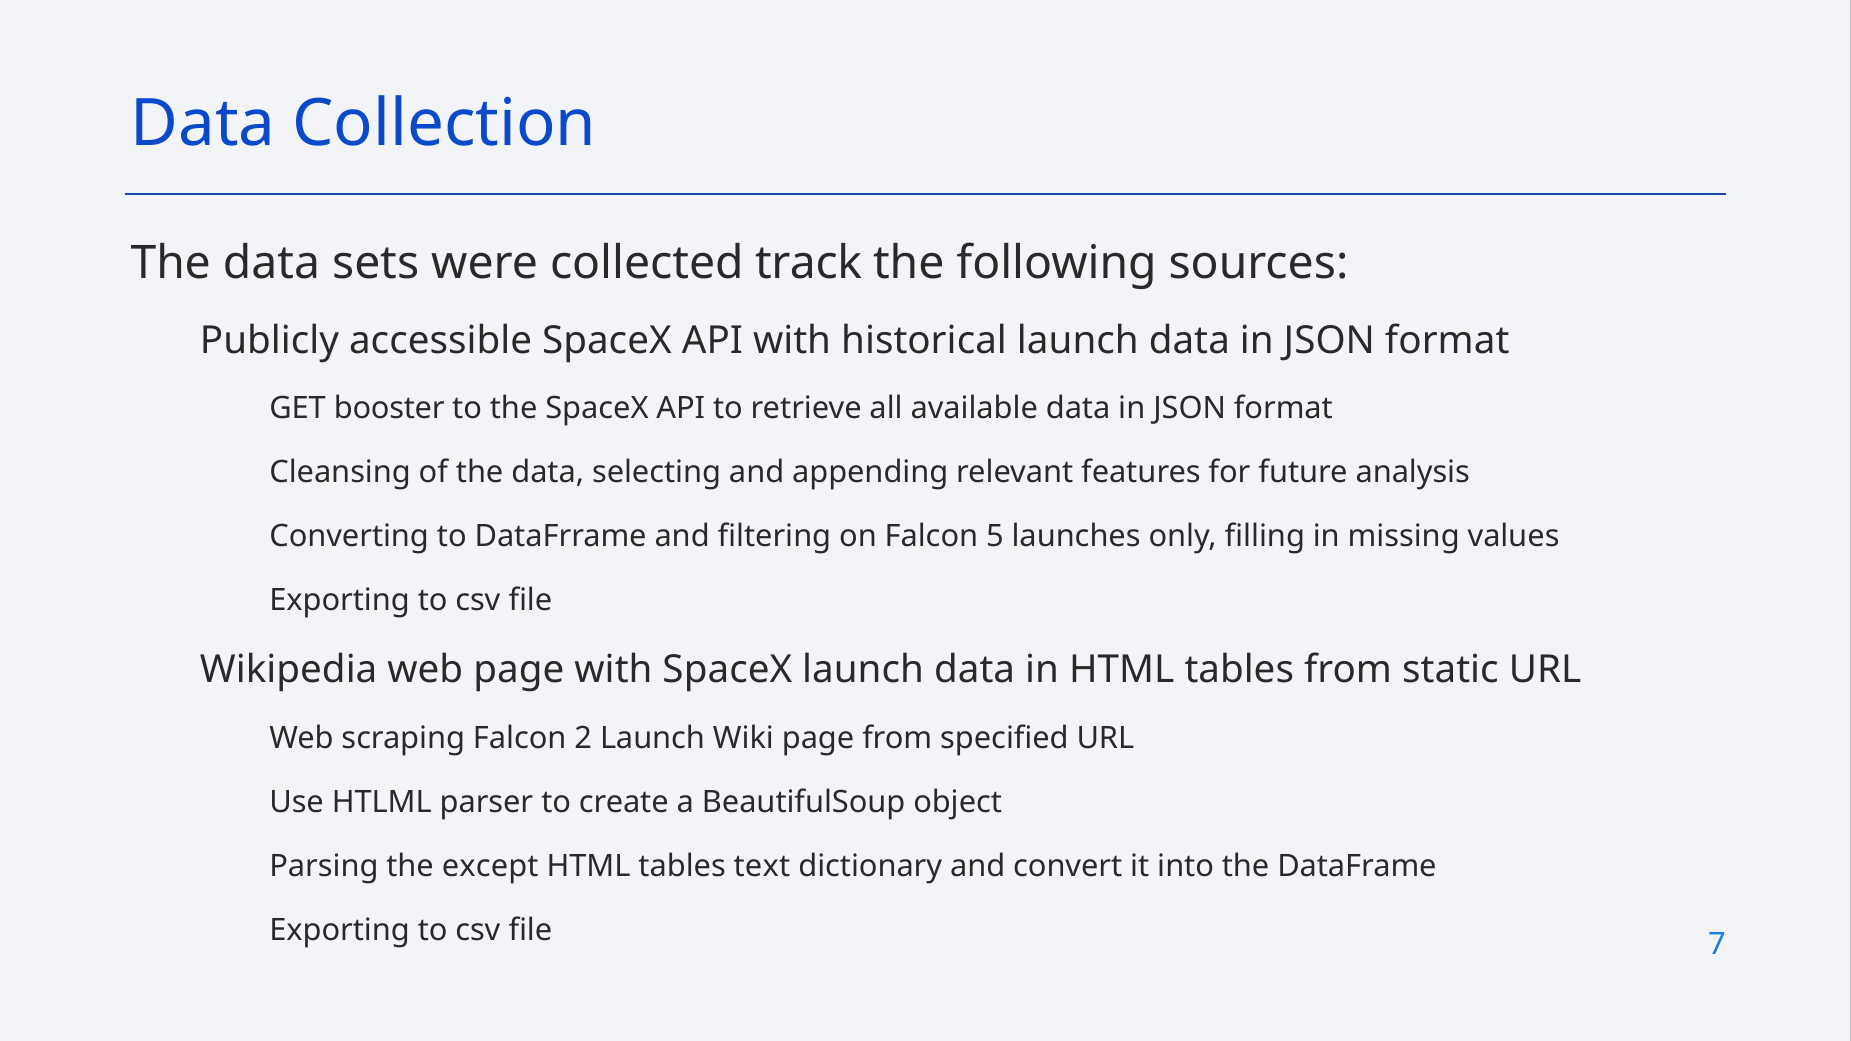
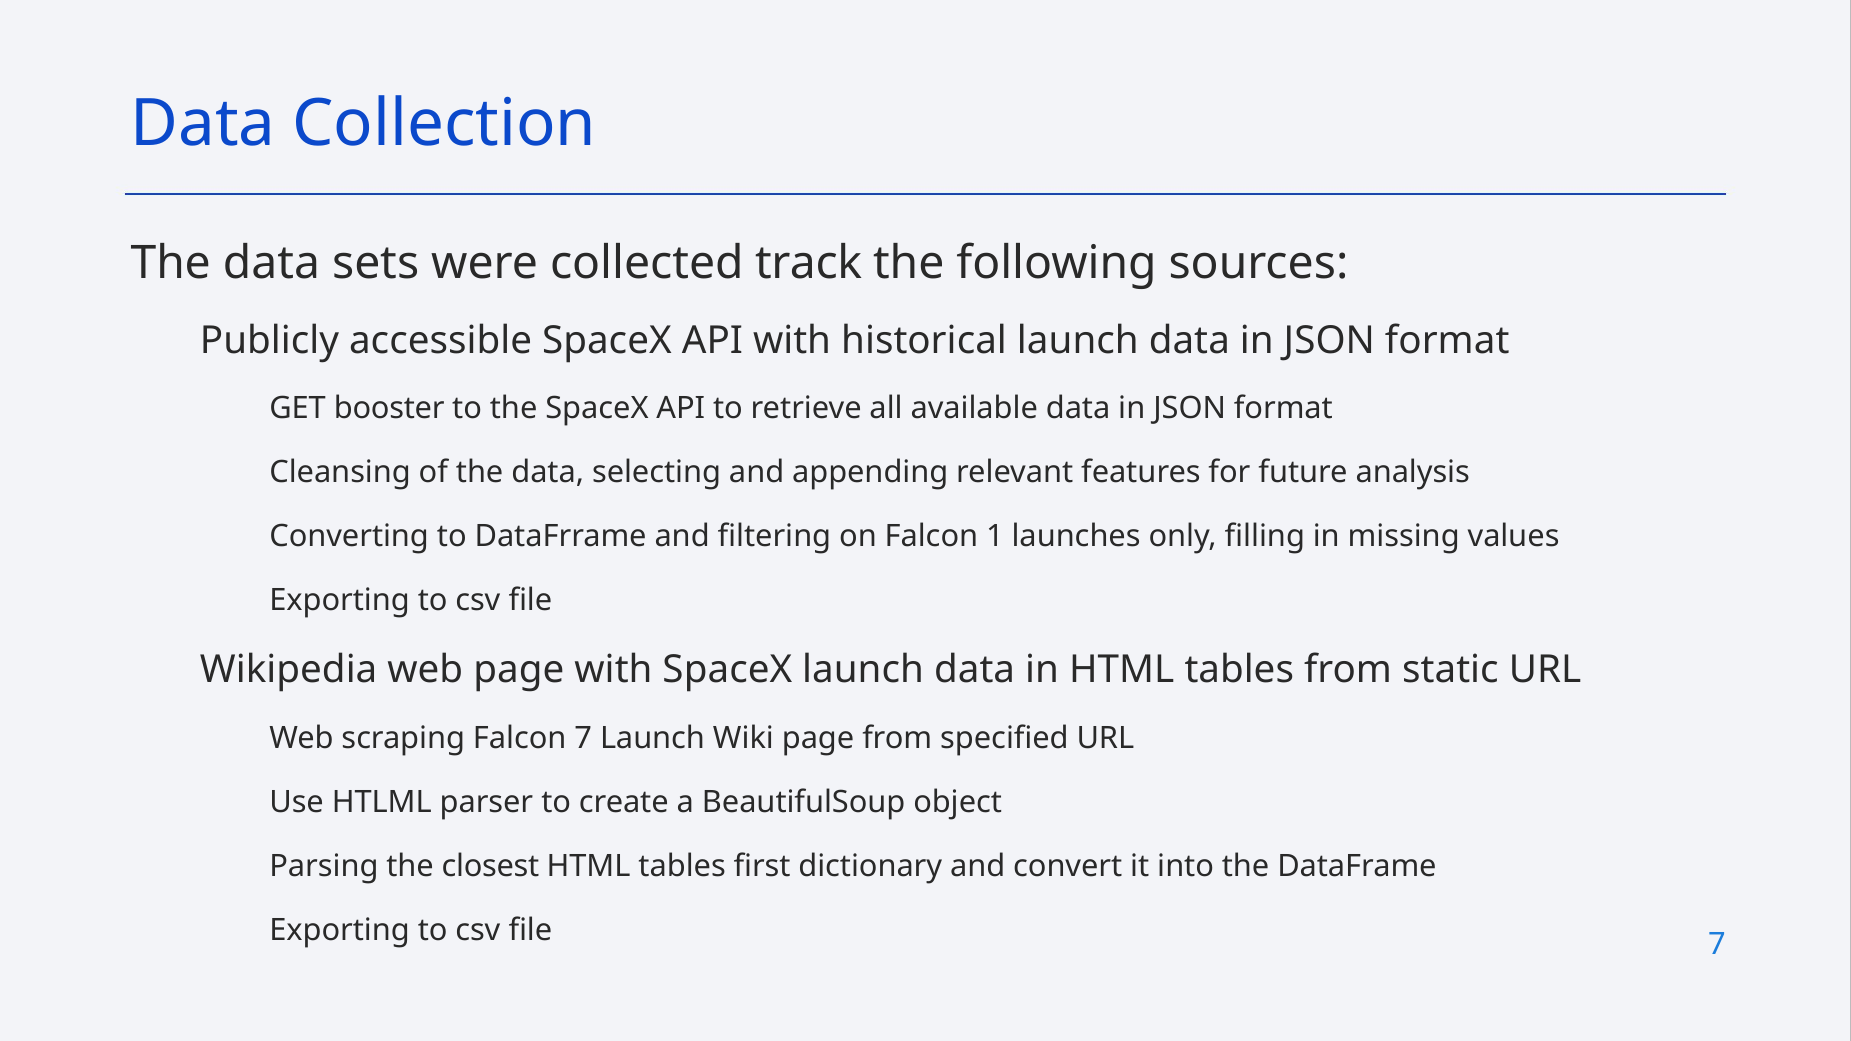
5: 5 -> 1 (995, 537)
Falcon 2: 2 -> 7 (583, 738)
except: except -> closest (490, 866)
text: text -> first (762, 866)
